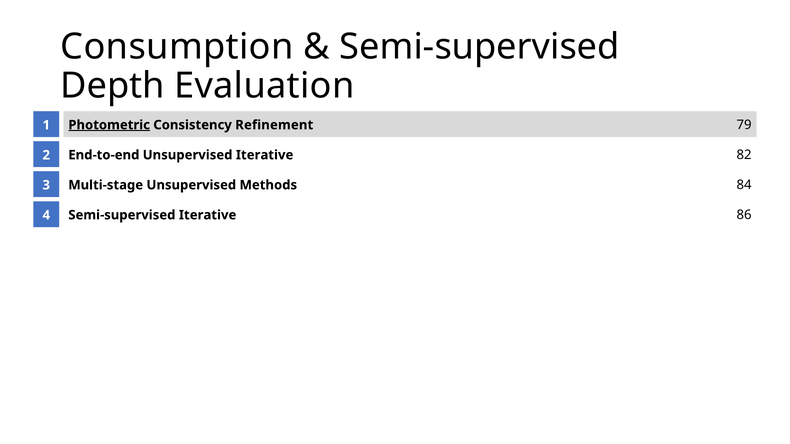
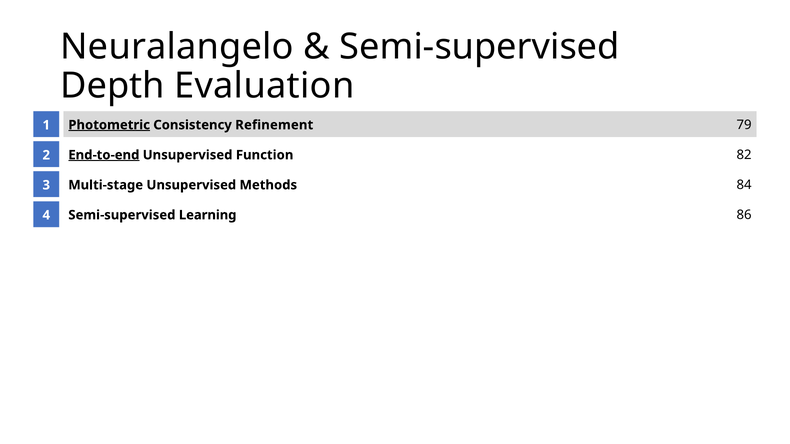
Consumption: Consumption -> Neuralangelo (177, 47)
End-to-end underline: none -> present (104, 155)
Unsupervised Iterative: Iterative -> Function (265, 155)
Semi-supervised Iterative: Iterative -> Learning (208, 215)
